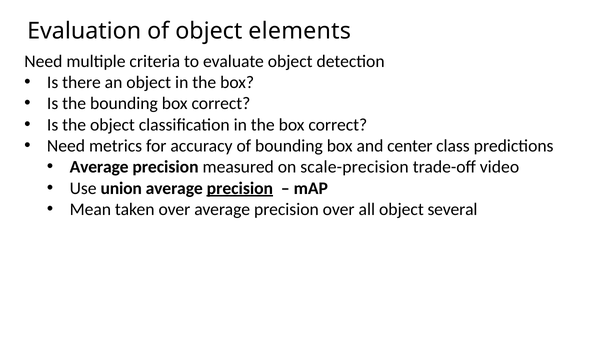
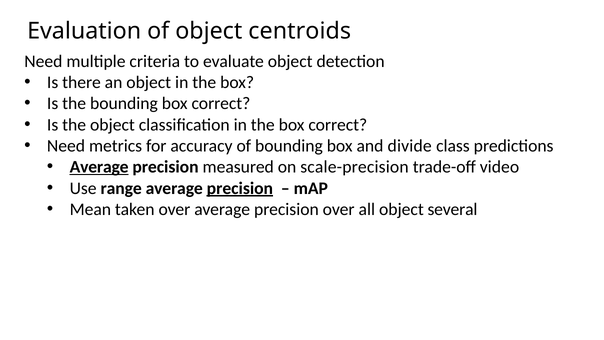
elements: elements -> centroids (300, 31)
center: center -> divide (410, 146)
Average underline: none -> present (99, 167)
union: union -> range (121, 188)
